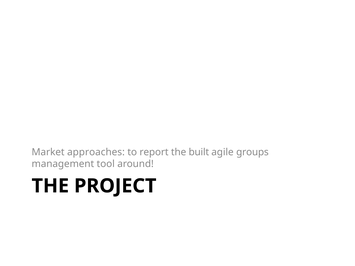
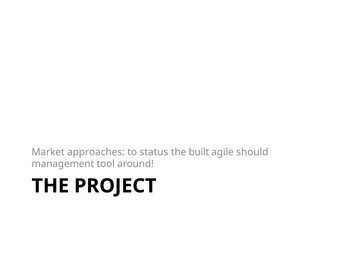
report: report -> status (154, 152)
groups: groups -> should (252, 152)
